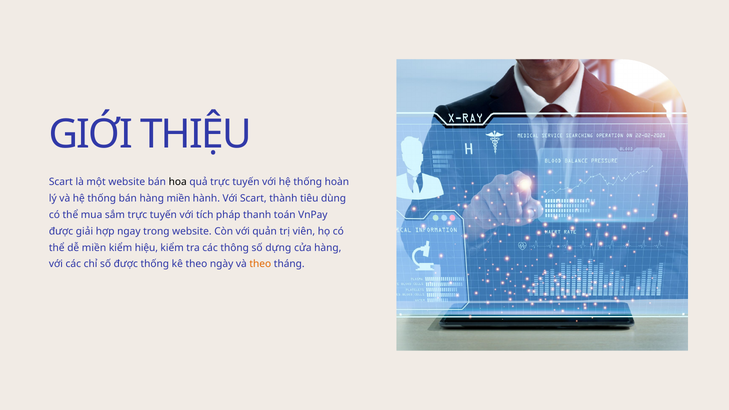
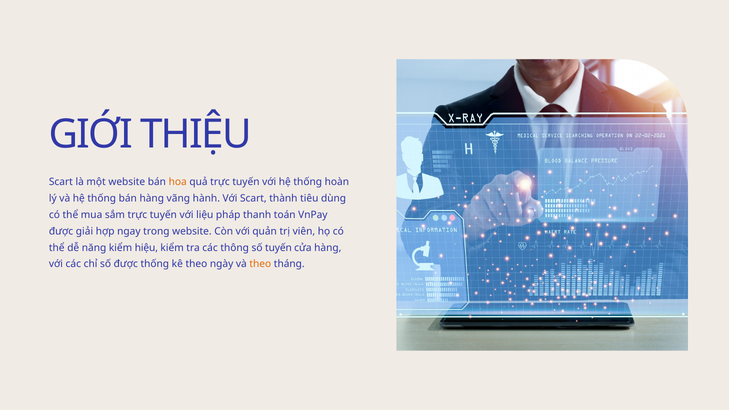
hoa colour: black -> orange (178, 182)
hàng miền: miền -> vãng (178, 199)
tích: tích -> liệu (205, 215)
dễ miền: miền -> năng (94, 248)
số dựng: dựng -> tuyến (278, 248)
